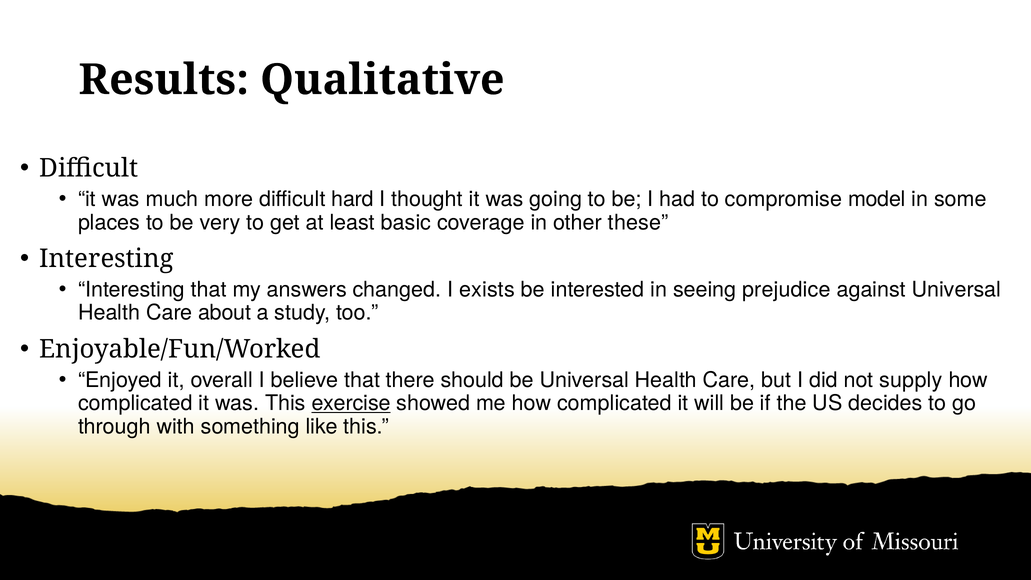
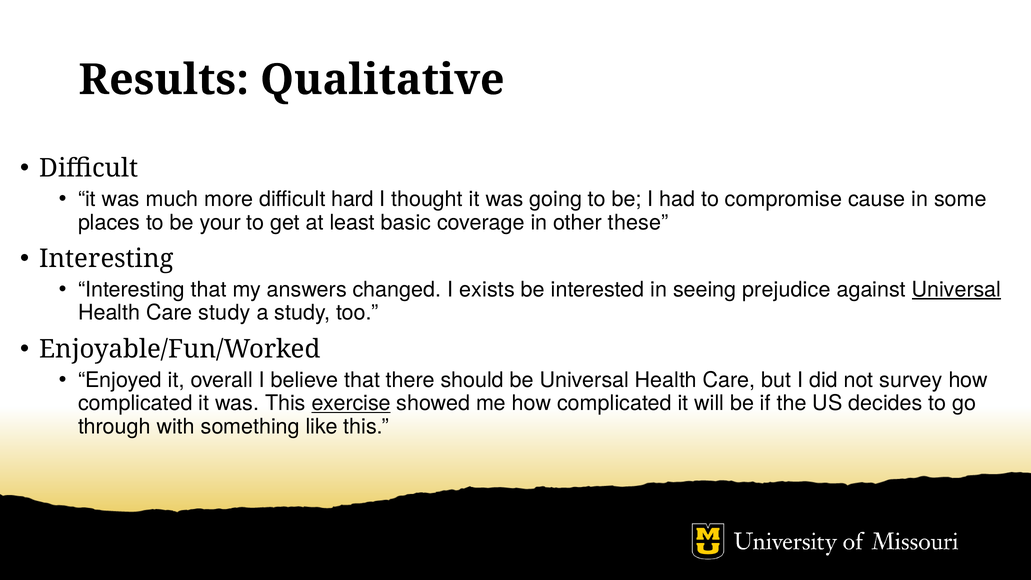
model: model -> cause (877, 199)
very: very -> your (220, 222)
Universal underline: none -> present (956, 290)
Care about: about -> study (224, 313)
supply: supply -> survey (911, 380)
